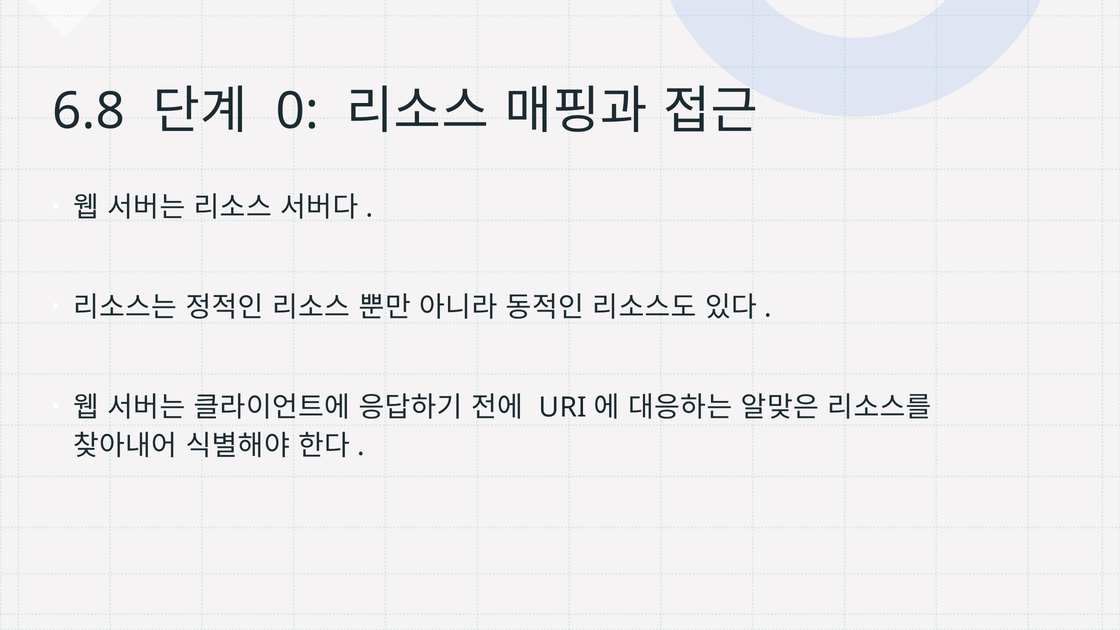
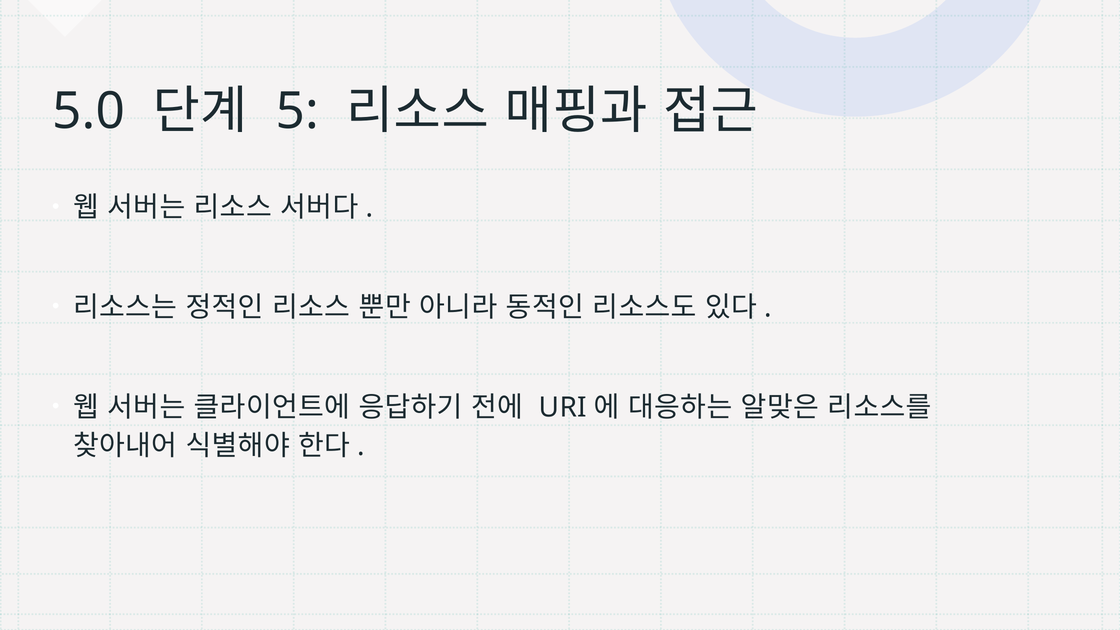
6.8: 6.8 -> 5.0 (89, 111)
0: 0 -> 5 (297, 111)
